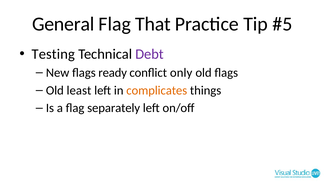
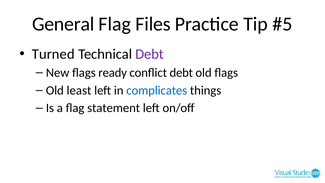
That: That -> Files (153, 24)
Testing: Testing -> Turned (53, 54)
conflict only: only -> debt (181, 73)
complicates colour: orange -> blue (157, 90)
separately: separately -> statement (114, 108)
